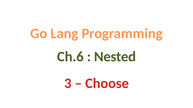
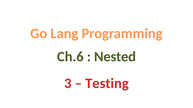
Choose: Choose -> Testing (107, 84)
